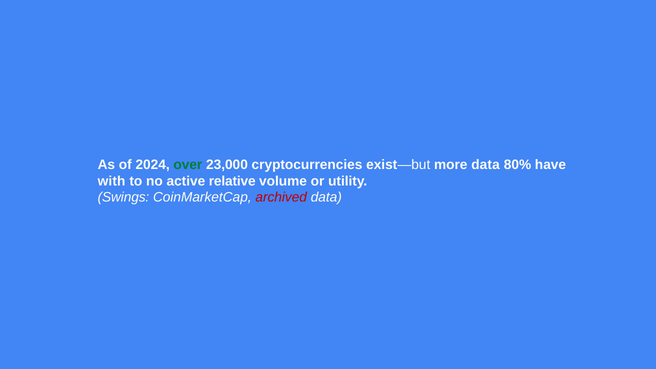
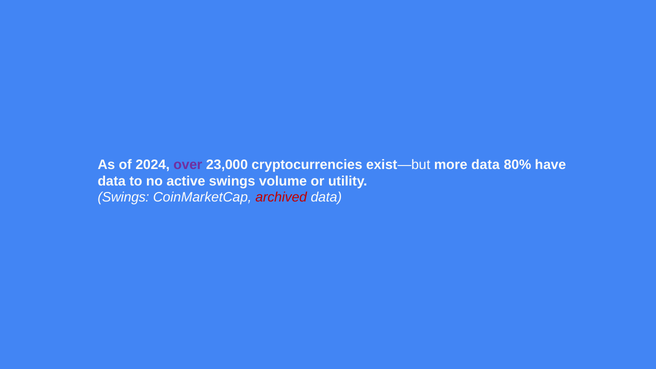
over colour: green -> purple (188, 165)
with: with -> data (112, 181)
active relative: relative -> swings (232, 181)
